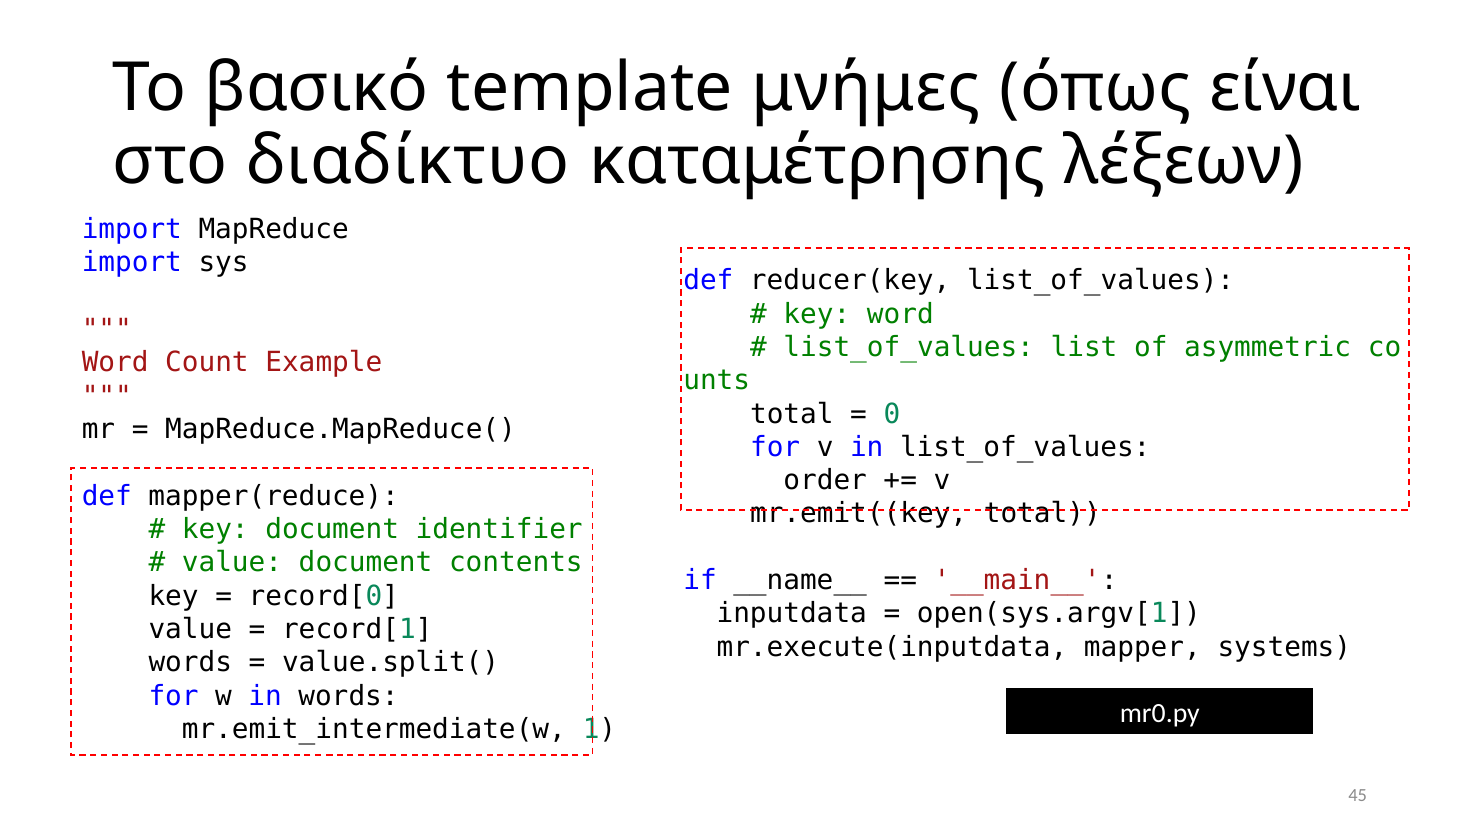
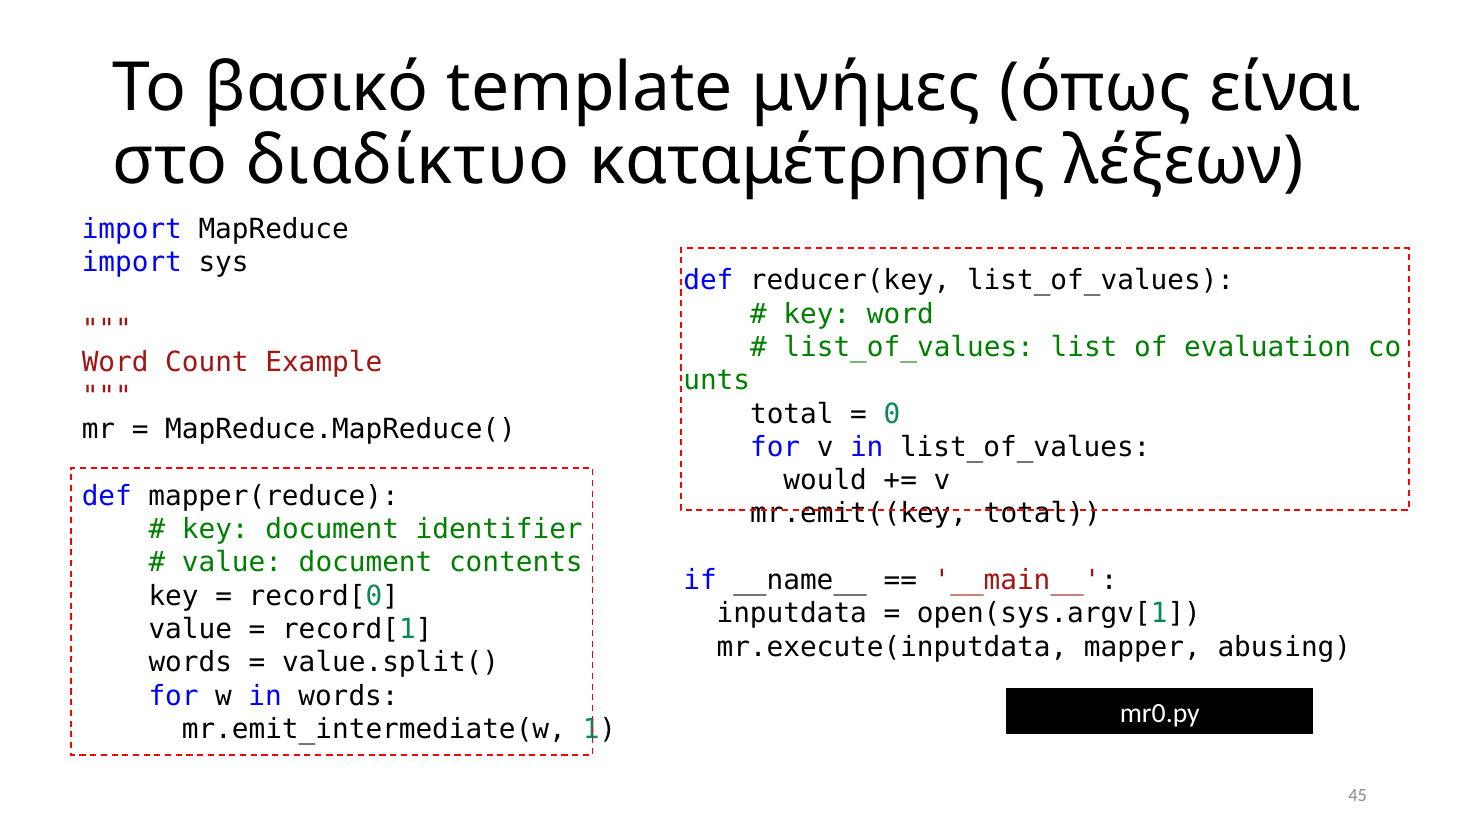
asymmetric: asymmetric -> evaluation (1268, 347)
order: order -> would (825, 480)
systems: systems -> abusing (1284, 647)
